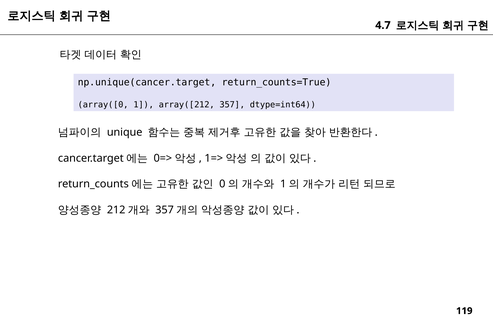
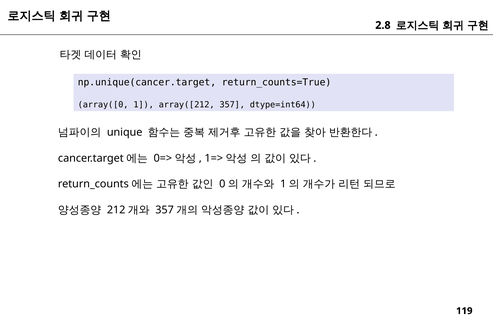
4.7: 4.7 -> 2.8 (383, 25)
